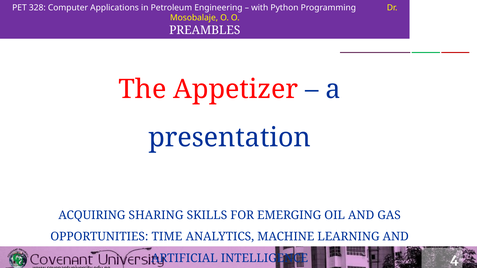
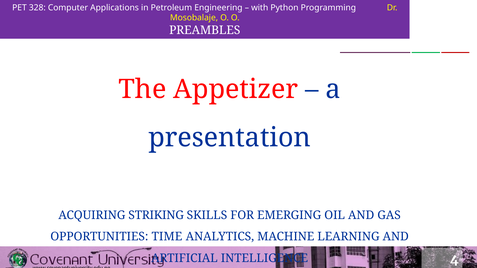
SHARING: SHARING -> STRIKING (156, 215)
